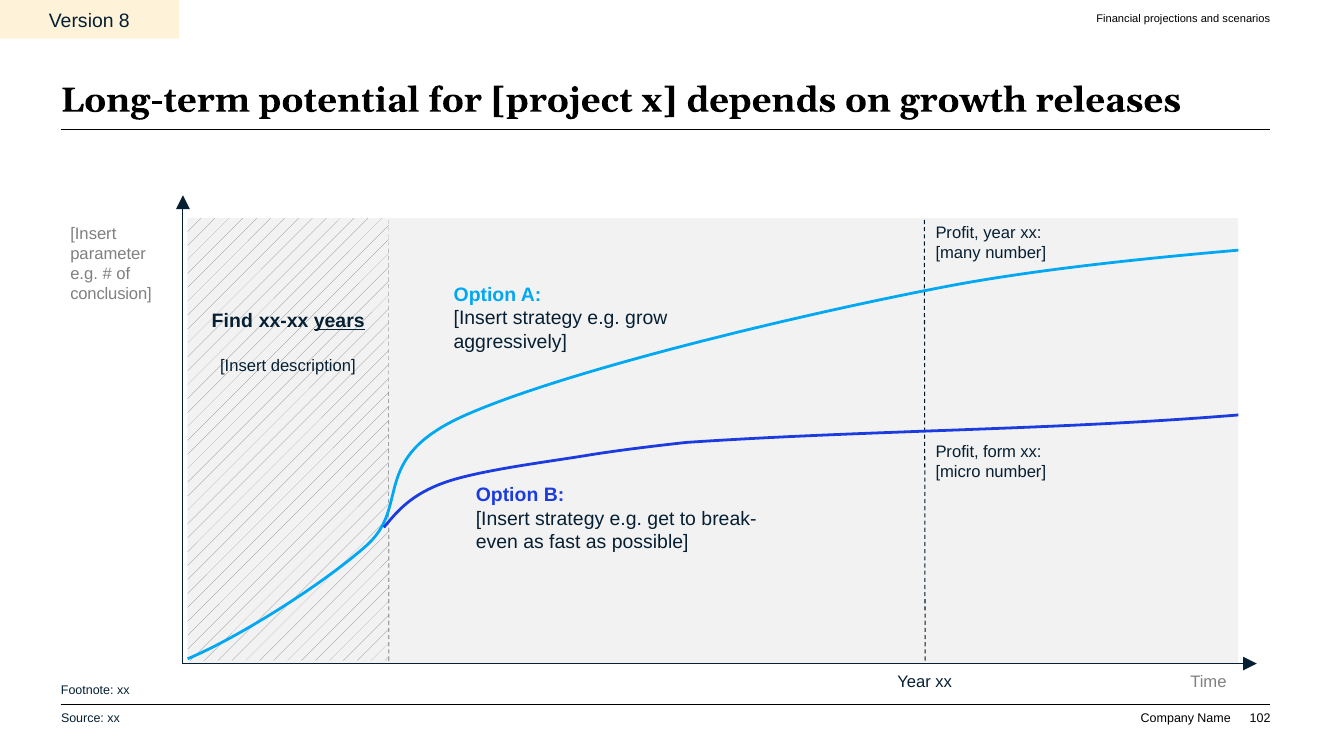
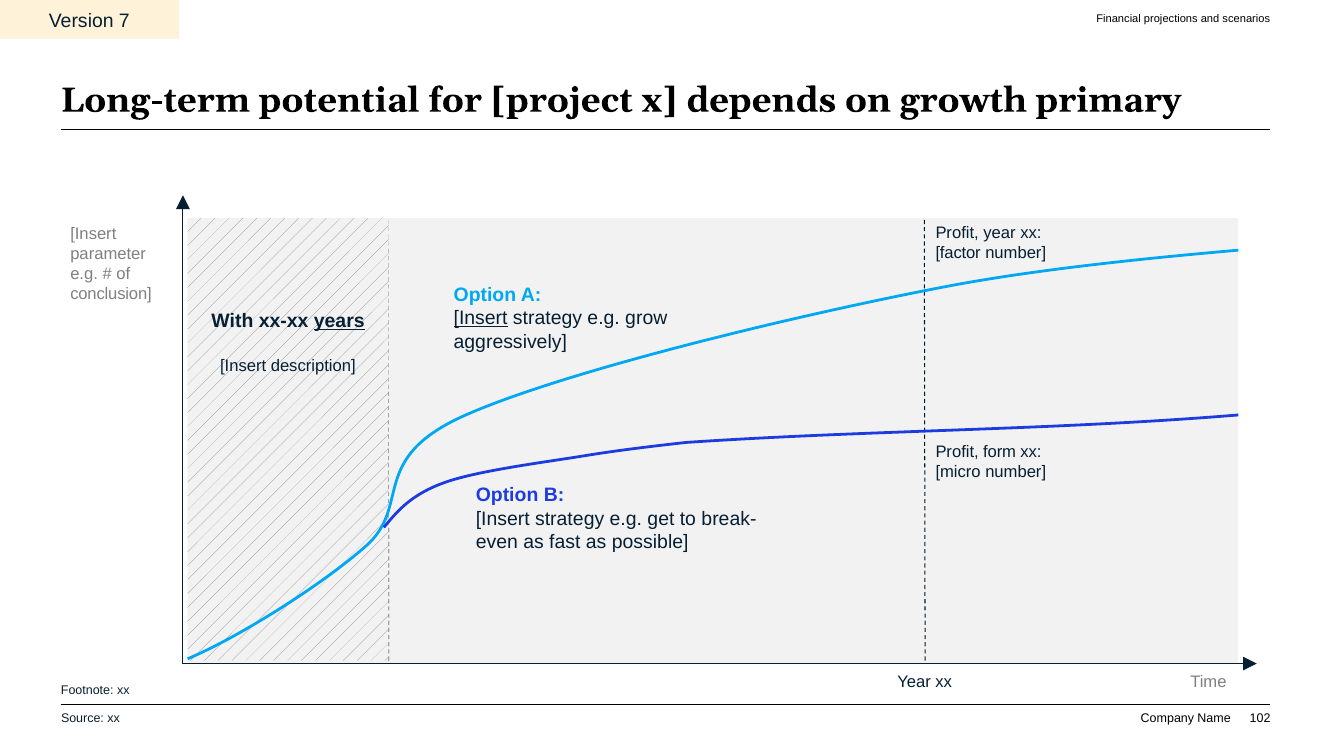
8: 8 -> 7 (124, 21)
releases: releases -> primary (1108, 100)
many: many -> factor (958, 253)
Insert underline: none -> present (481, 318)
Find: Find -> With (232, 321)
